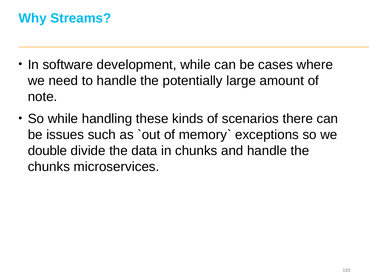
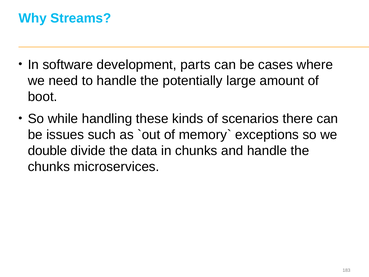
development while: while -> parts (195, 65)
note: note -> boot (43, 97)
